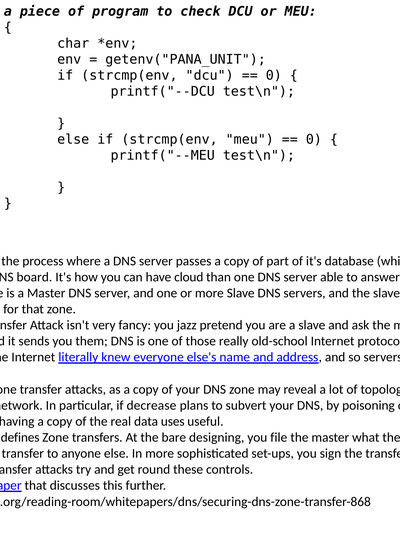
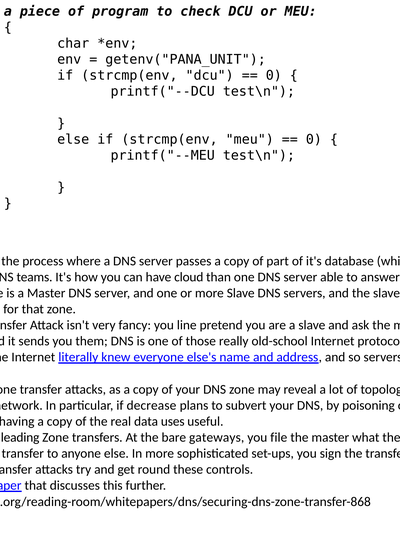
board: board -> teams (35, 277)
jazz: jazz -> line (187, 325)
defines: defines -> leading (20, 438)
designing: designing -> gateways (217, 438)
